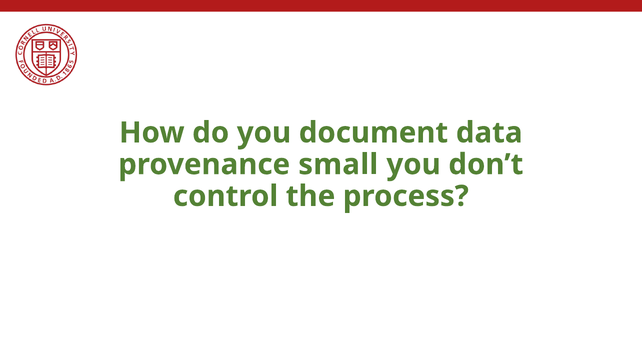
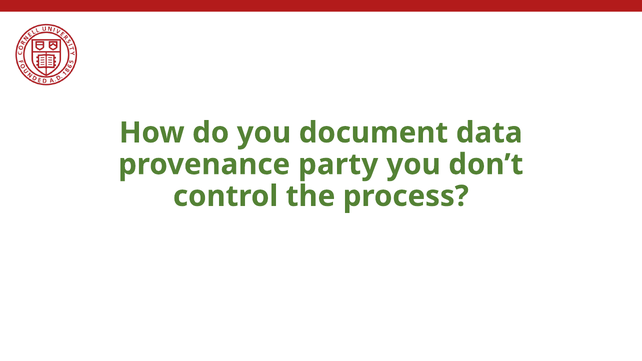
small: small -> party (338, 165)
